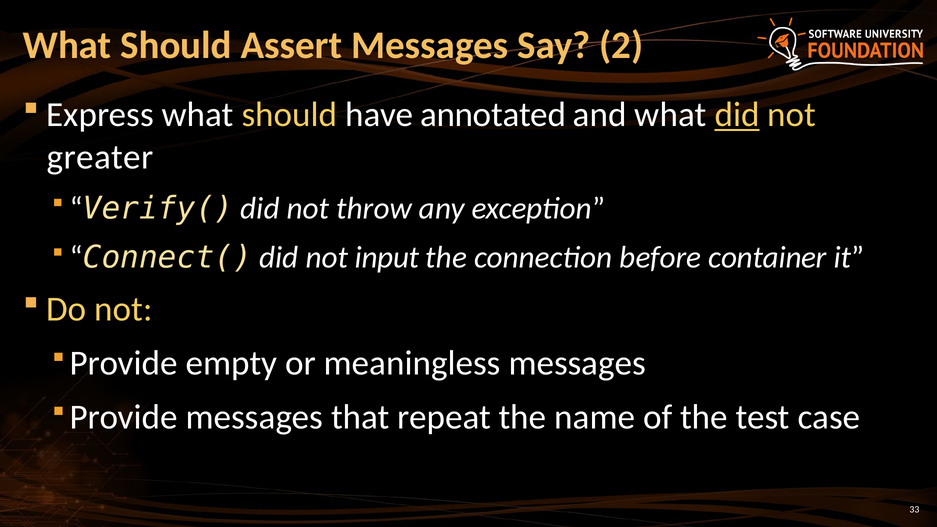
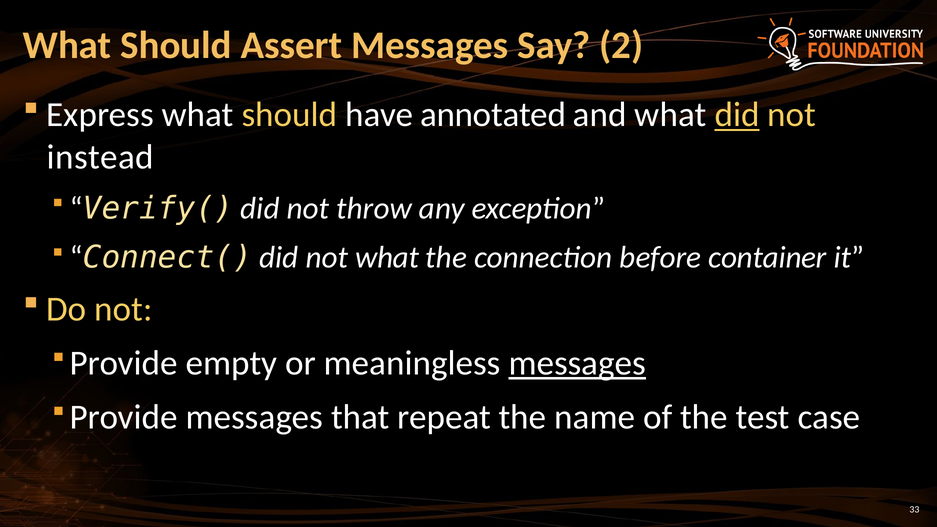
greater: greater -> instead (100, 157)
not input: input -> what (387, 258)
messages underline: none -> present (577, 363)
